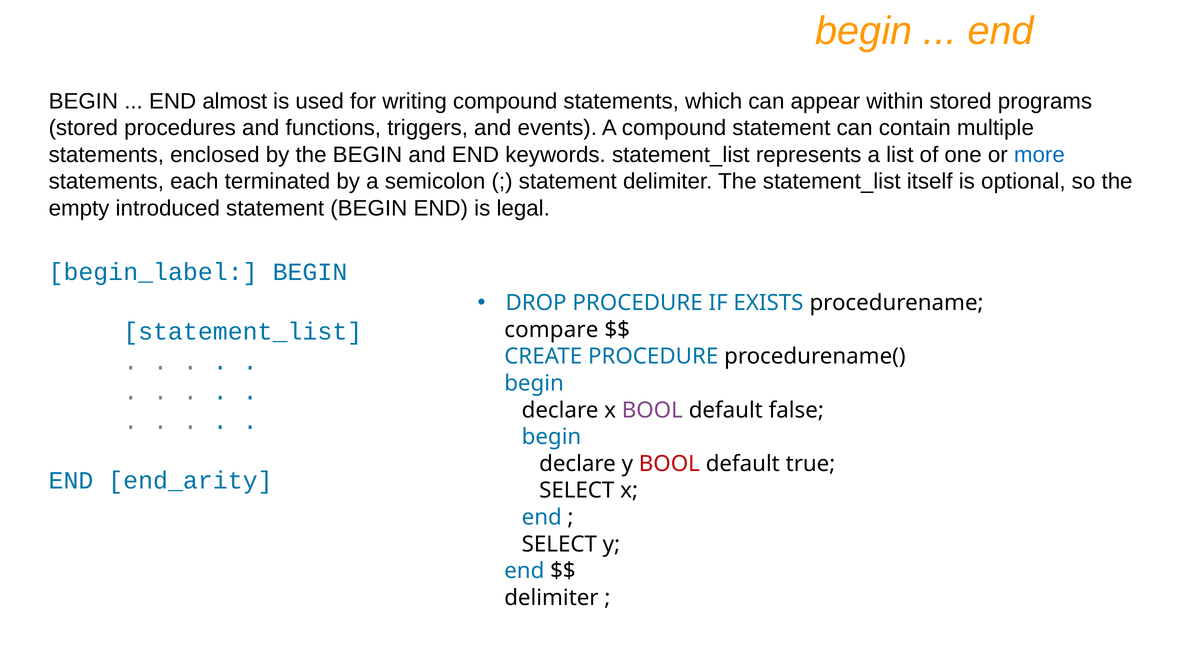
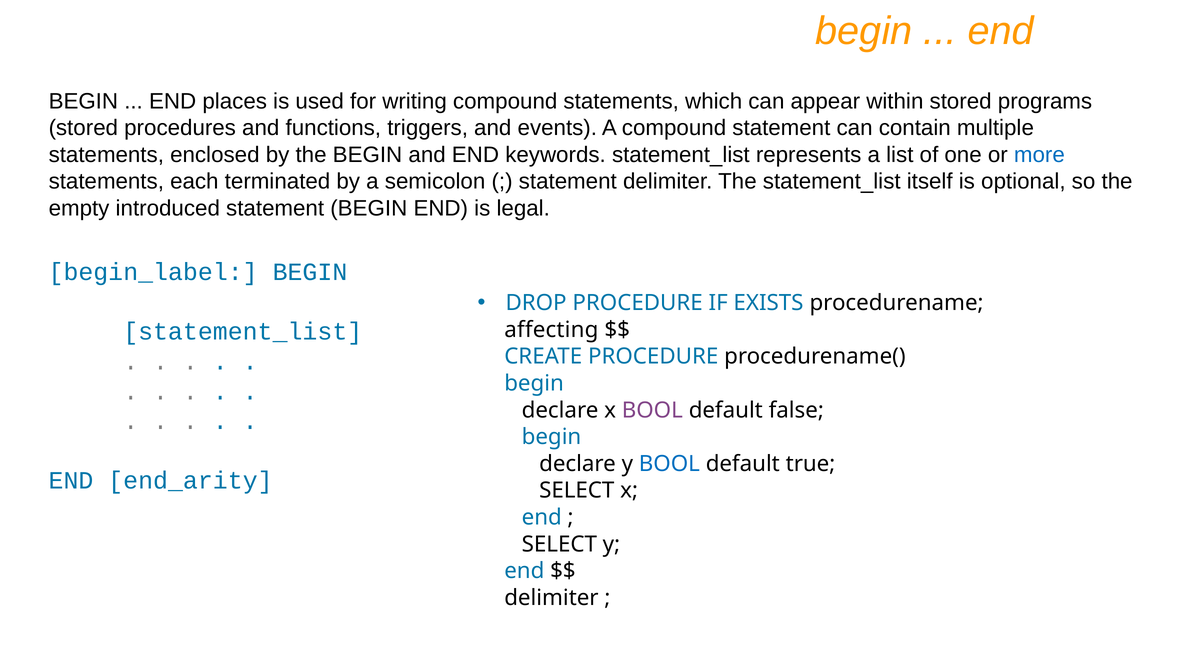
almost: almost -> places (235, 101)
compare: compare -> affecting (551, 330)
BOOL colour: red -> blue (669, 464)
